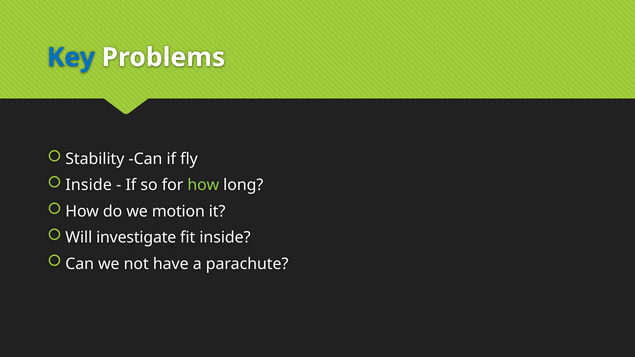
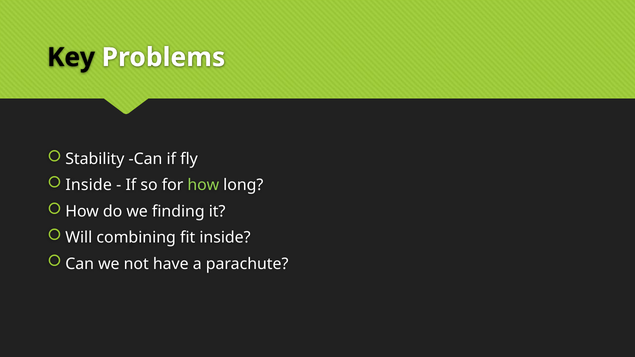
Key colour: blue -> black (71, 57)
motion: motion -> finding (178, 212)
investigate: investigate -> combining (136, 238)
